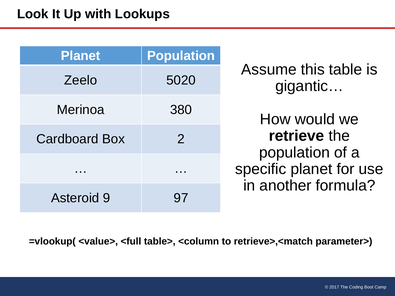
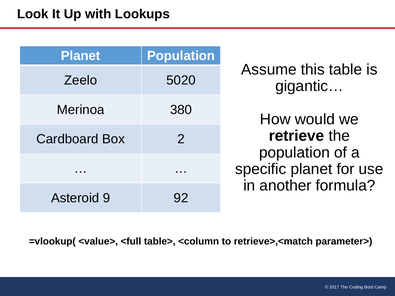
97: 97 -> 92 (181, 198)
